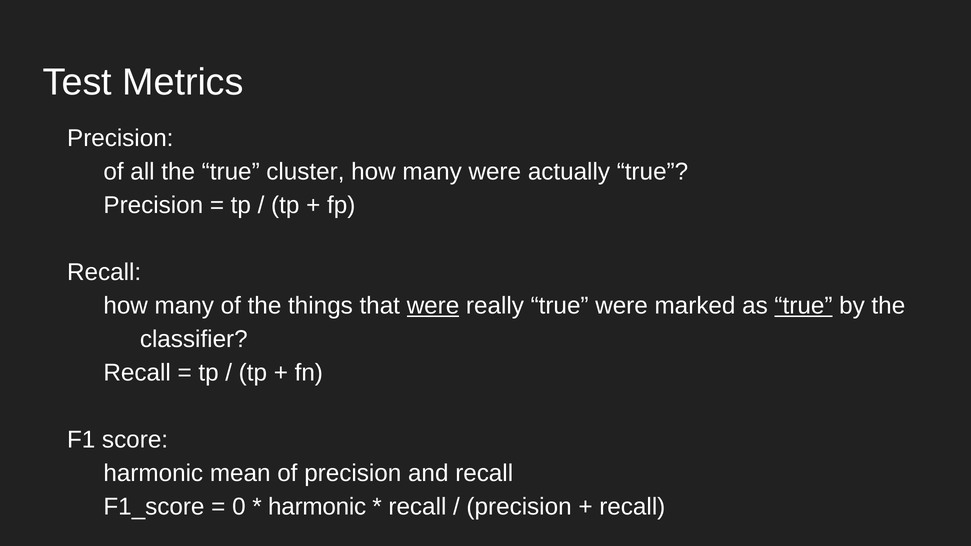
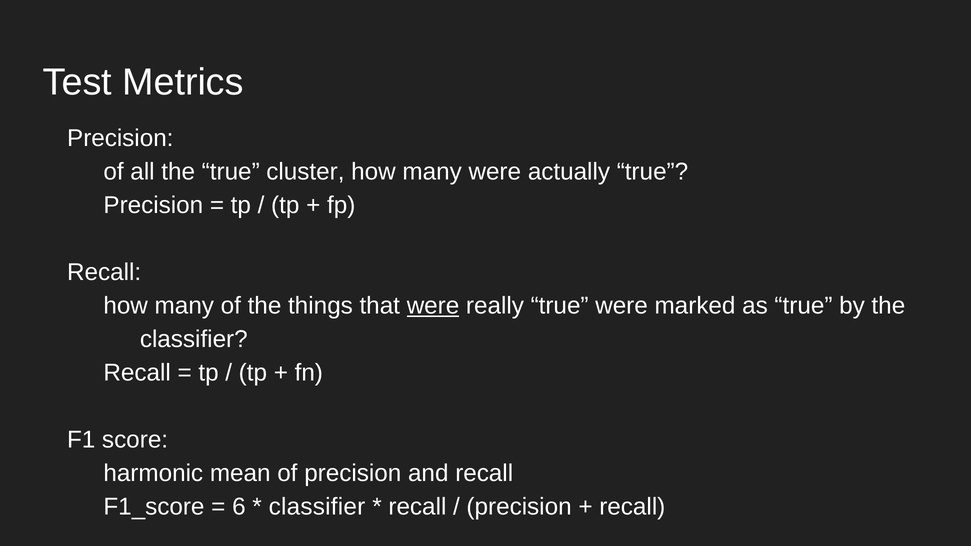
true underline: present -> none (803, 306)
0: 0 -> 6 (239, 507)
harmonic: harmonic -> classifier (317, 507)
